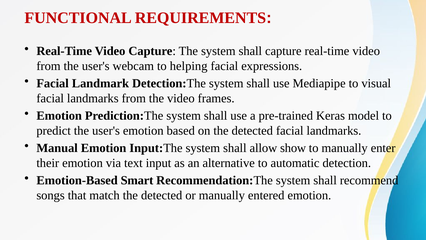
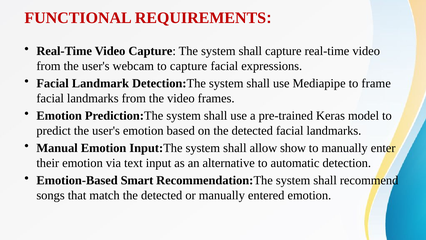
to helping: helping -> capture (189, 66)
visual: visual -> frame (376, 83)
